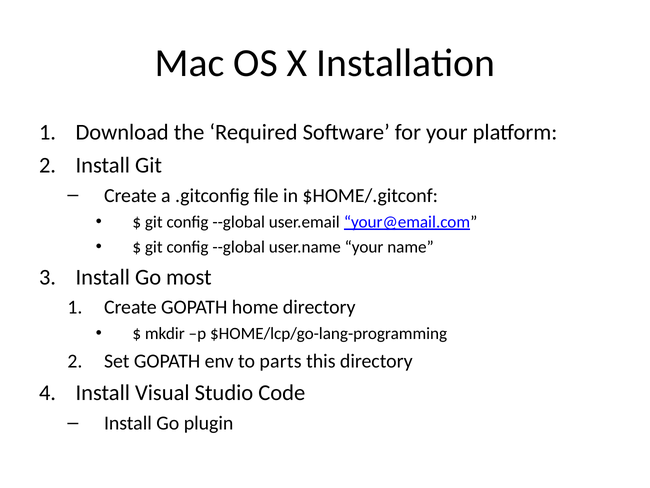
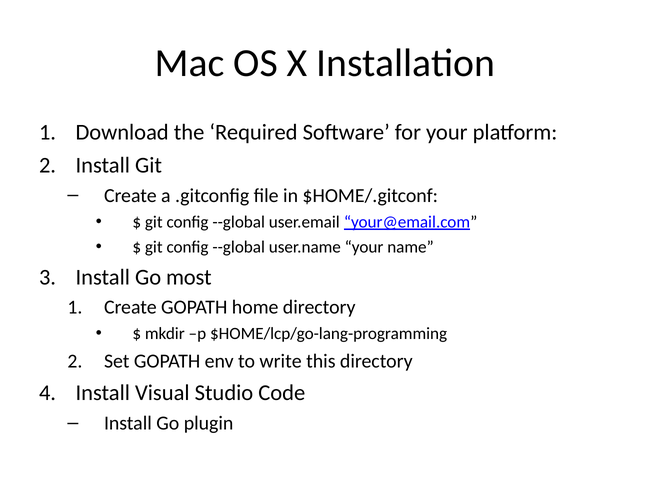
parts: parts -> write (281, 361)
